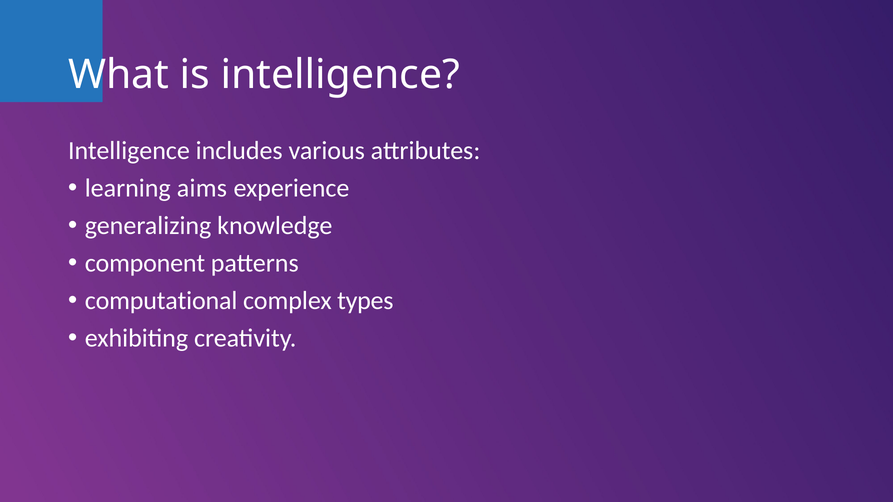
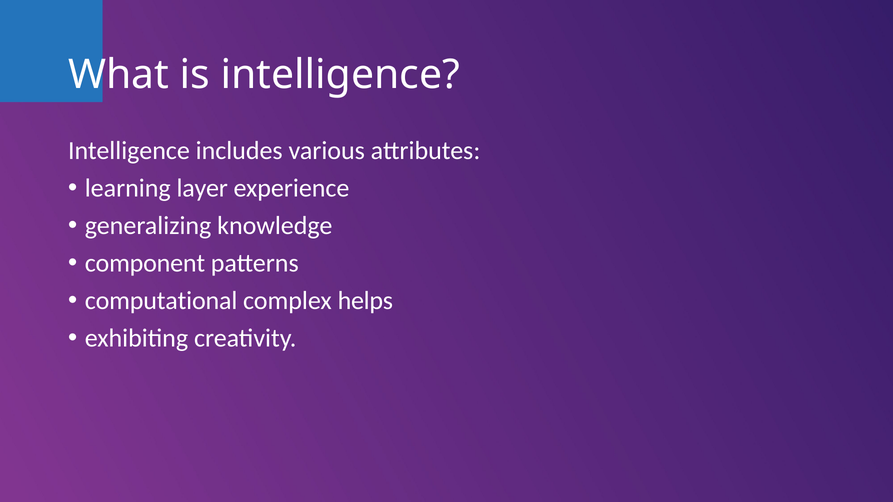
aims: aims -> layer (202, 188)
types: types -> helps (365, 301)
